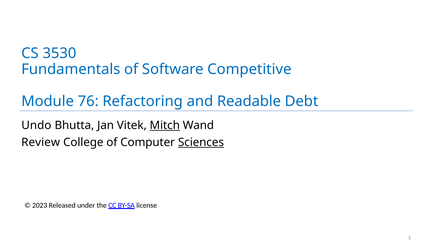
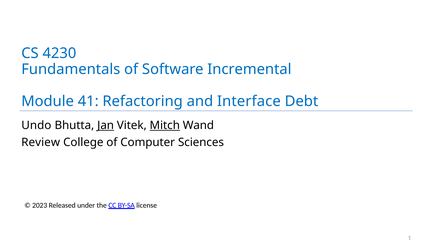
3530: 3530 -> 4230 (59, 53)
Competitive: Competitive -> Incremental (249, 69)
76: 76 -> 41 (88, 101)
Readable: Readable -> Interface (249, 101)
Jan underline: none -> present (106, 125)
Sciences underline: present -> none (201, 143)
